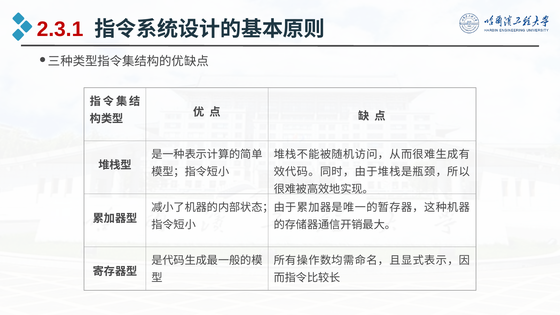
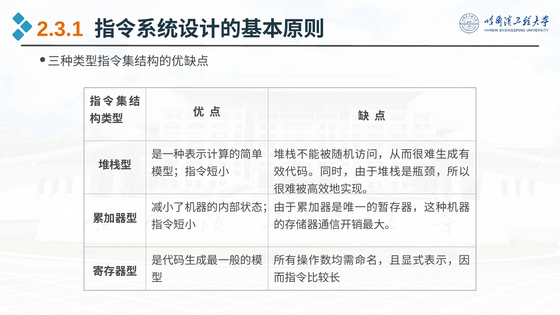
2.3.1 colour: red -> orange (60, 29)
